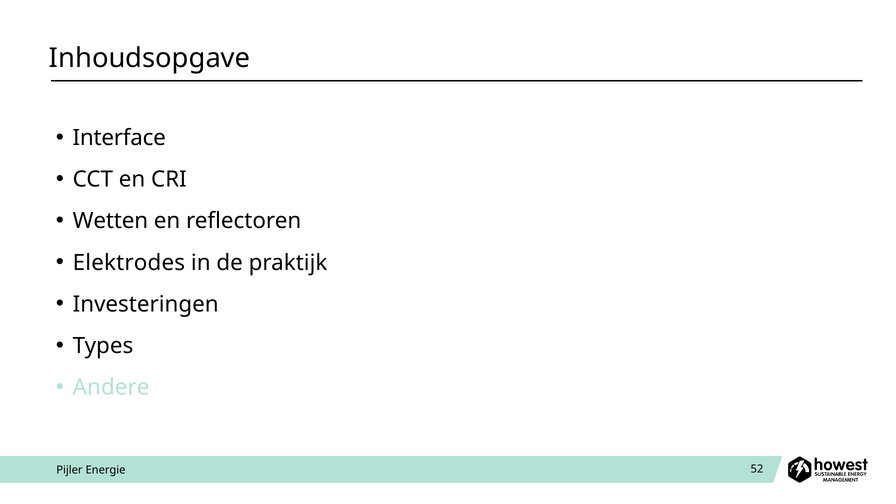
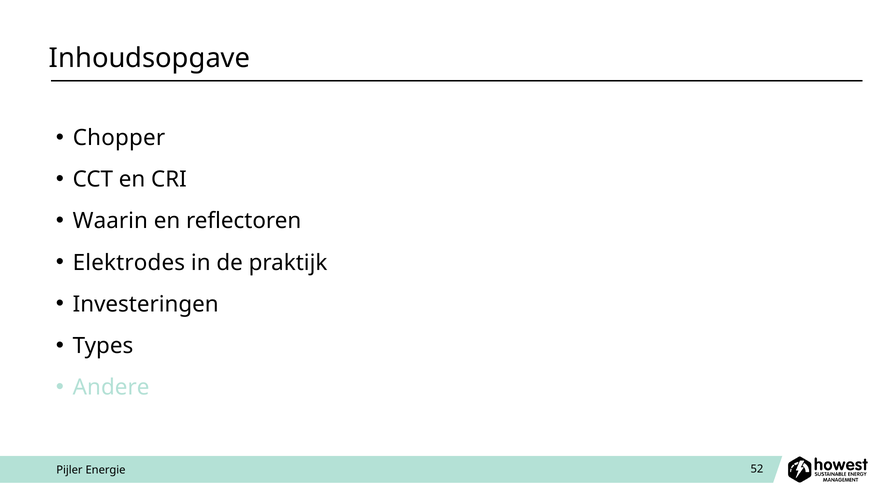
Interface: Interface -> Chopper (119, 138)
Wetten: Wetten -> Waarin (110, 221)
